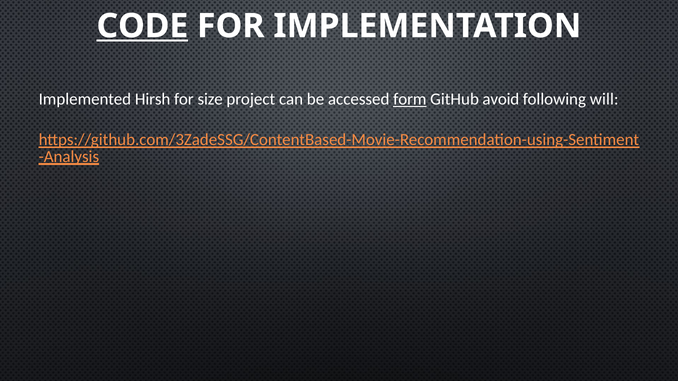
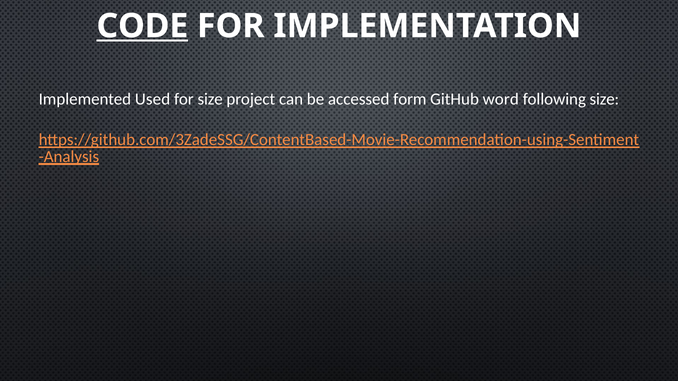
Hirsh: Hirsh -> Used (153, 99)
form underline: present -> none (410, 99)
avoid: avoid -> word (501, 99)
following will: will -> size (604, 99)
